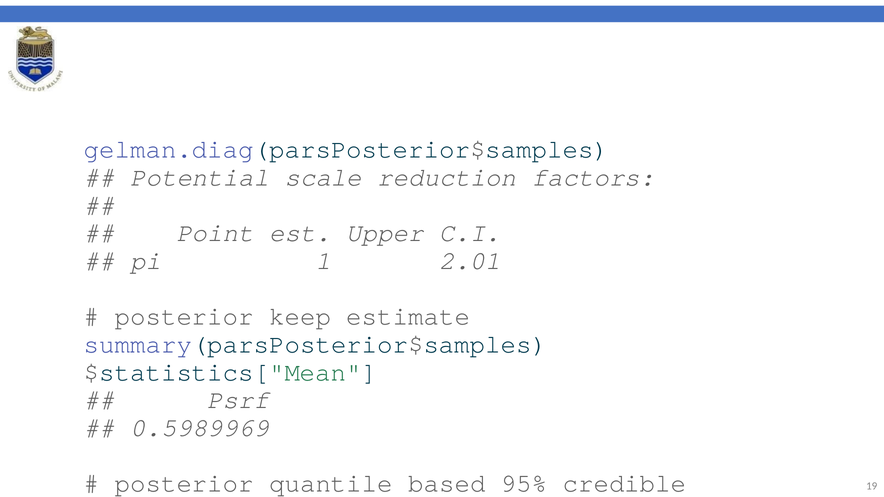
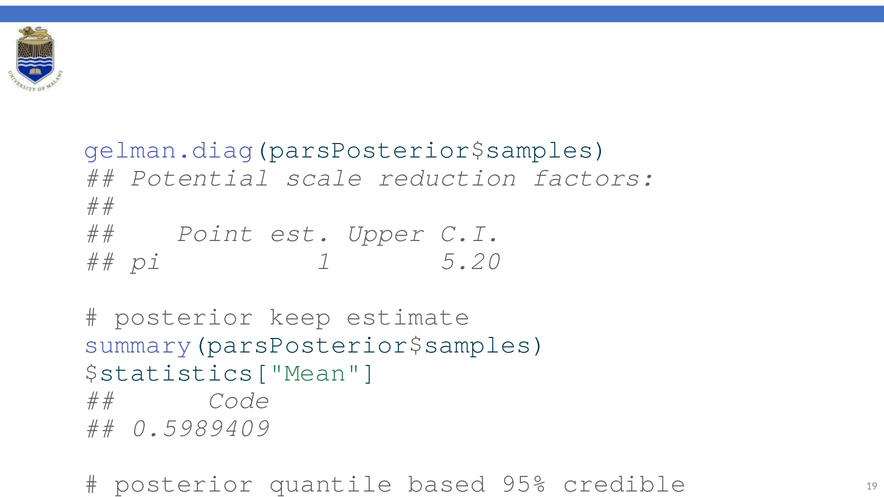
2.01: 2.01 -> 5.20 (470, 261)
Psrf: Psrf -> Code (238, 400)
0.5989969: 0.5989969 -> 0.5989409 (200, 428)
